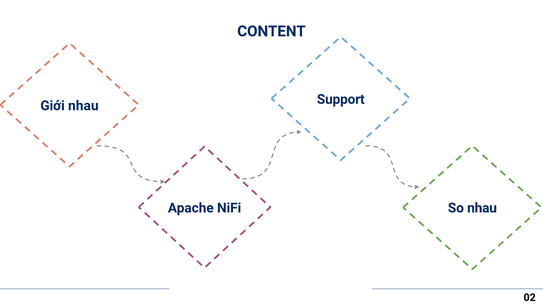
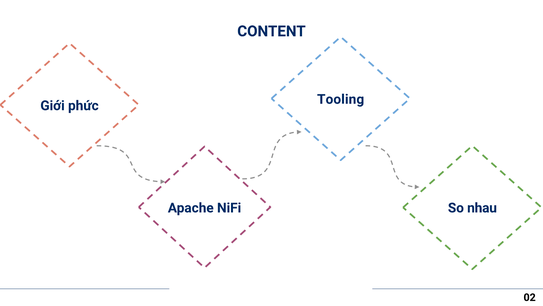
Support: Support -> Tooling (341, 99)
Giới nhau: nhau -> phức (83, 105)
